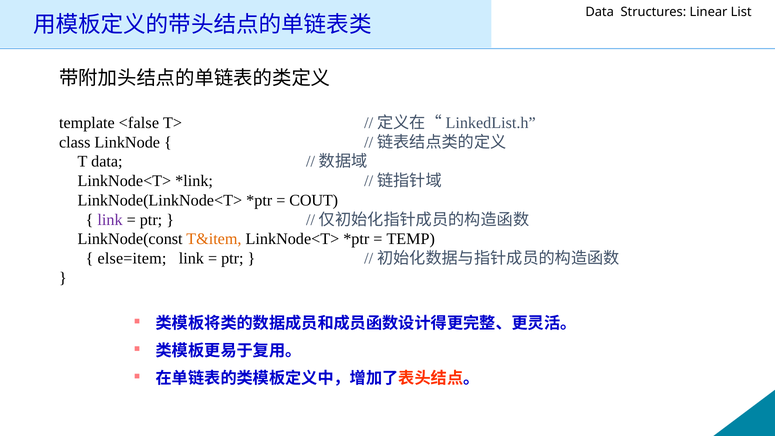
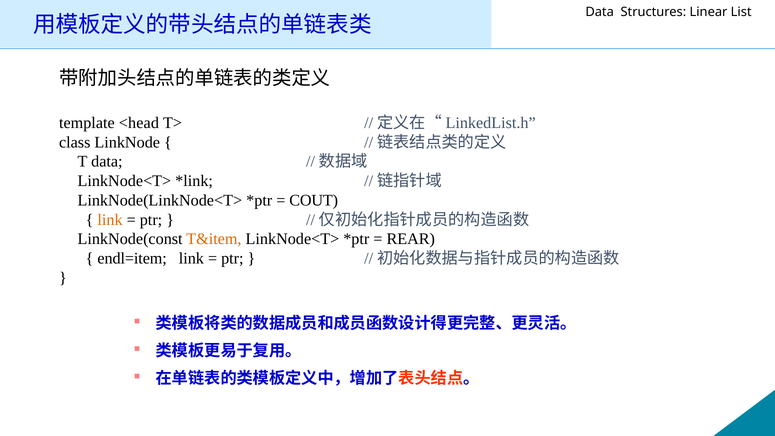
<false: <false -> <head (139, 123)
link colour: purple -> orange (110, 220)
TEMP: TEMP -> REAR (411, 239)
else=item: else=item -> endl=item (132, 258)
